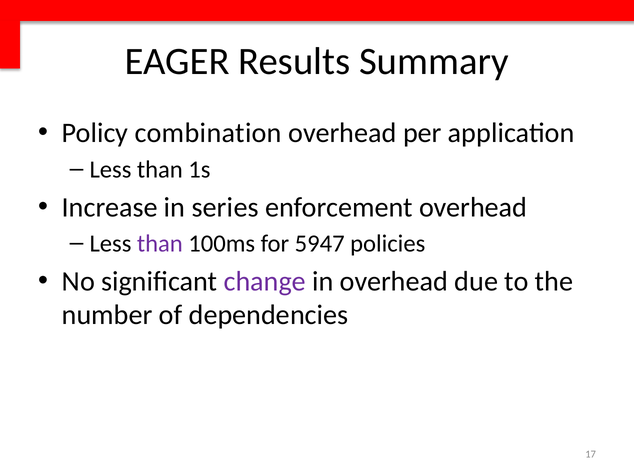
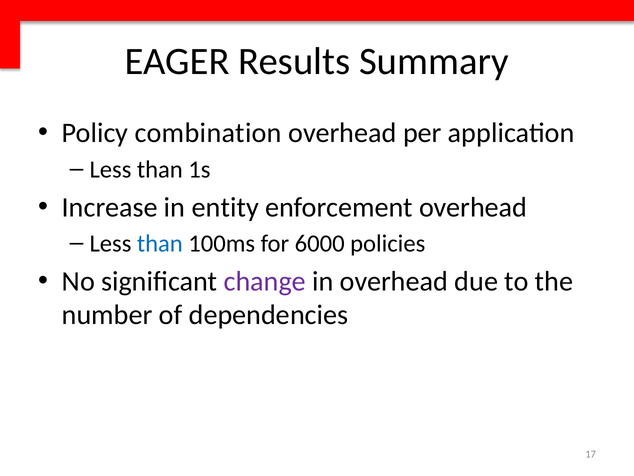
series: series -> entity (225, 207)
than colour: purple -> blue (160, 243)
5947: 5947 -> 6000 (320, 243)
